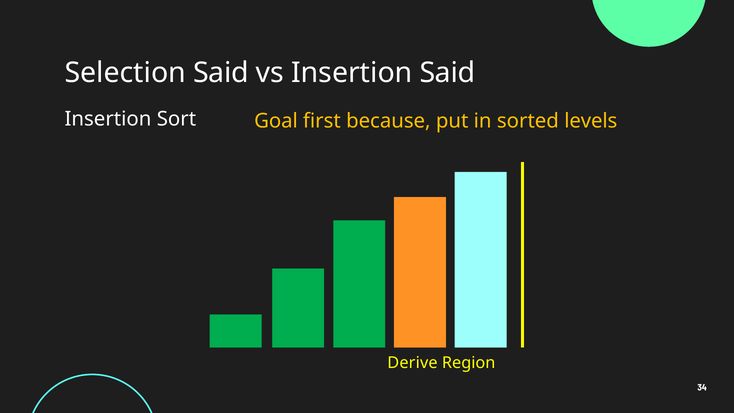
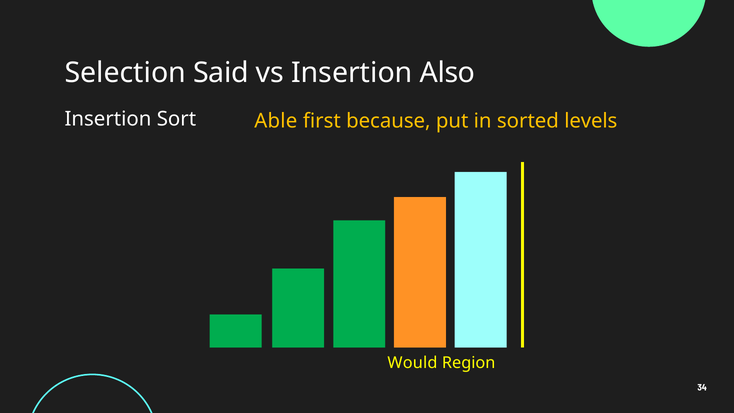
Insertion Said: Said -> Also (447, 73)
Goal: Goal -> Able (276, 121)
Derive: Derive -> Would (412, 363)
